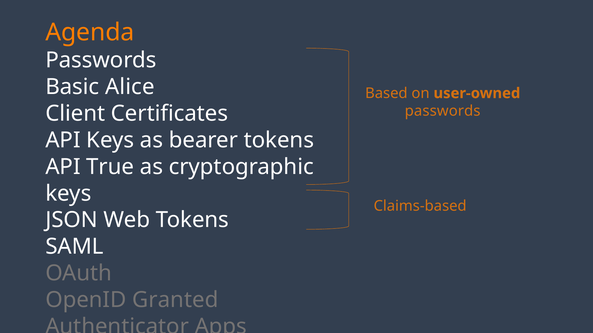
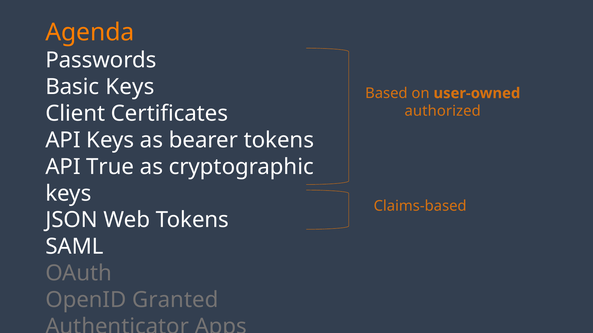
Basic Alice: Alice -> Keys (130, 87)
passwords: passwords -> authorized (443, 111)
